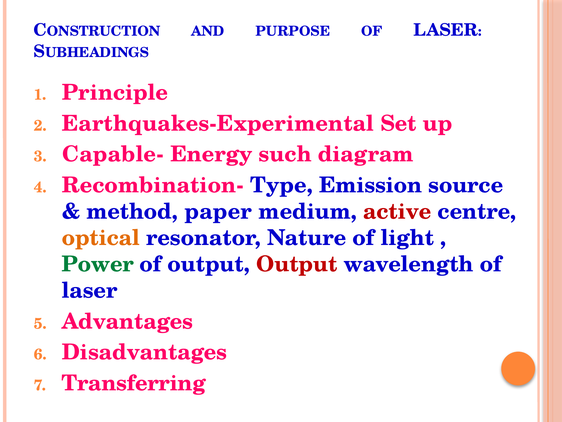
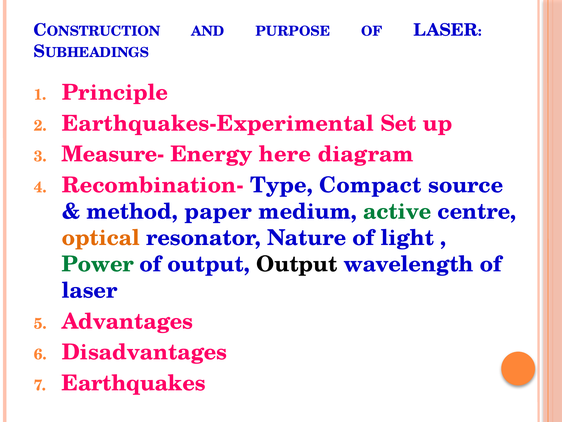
Capable-: Capable- -> Measure- (113, 154)
such: such -> here (285, 154)
Emission: Emission -> Compact (370, 185)
active colour: red -> green (397, 211)
Output colour: red -> black (297, 264)
Transferring: Transferring -> Earthquakes (134, 383)
